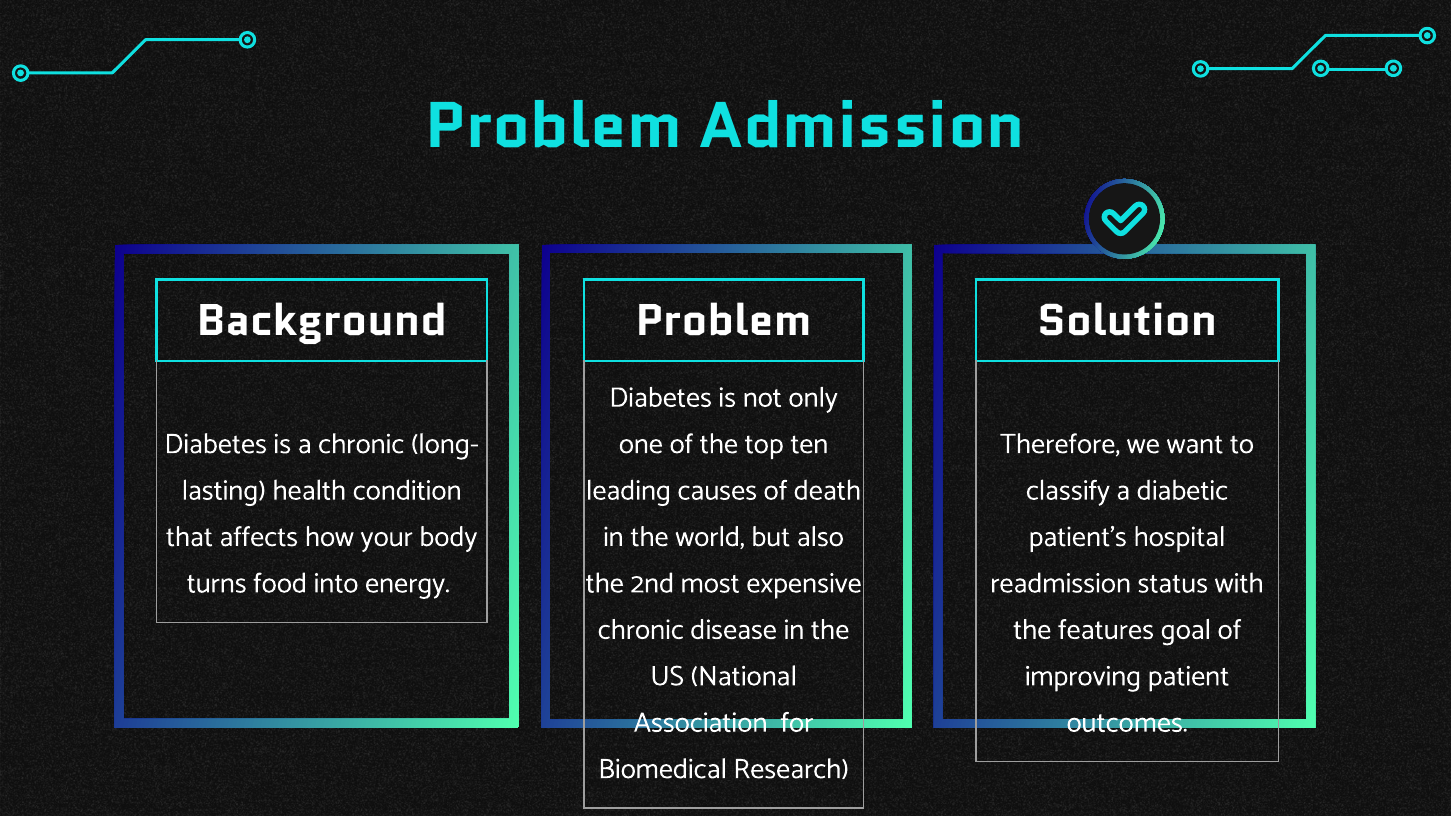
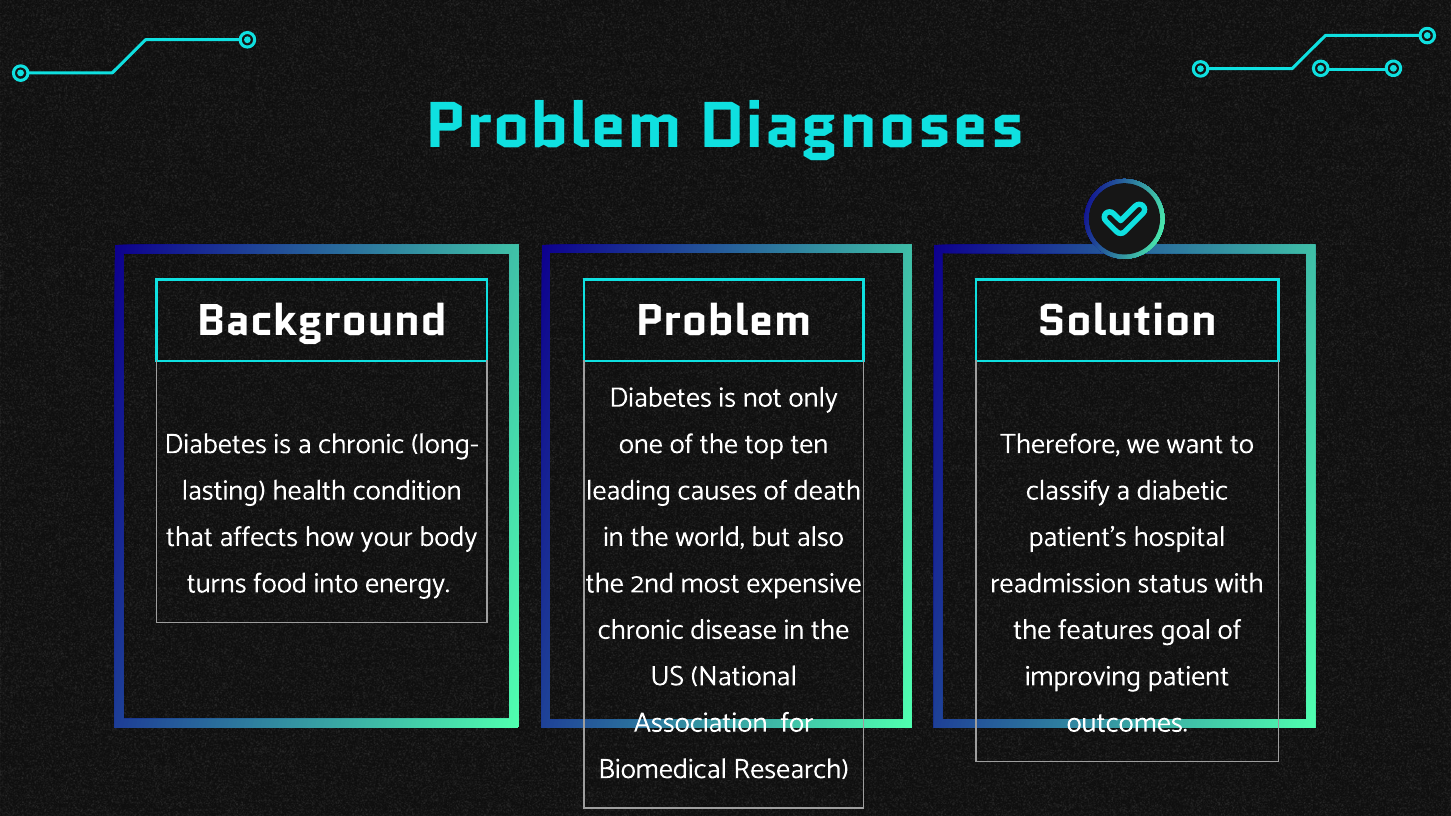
Admission: Admission -> Diagnoses (862, 126)
